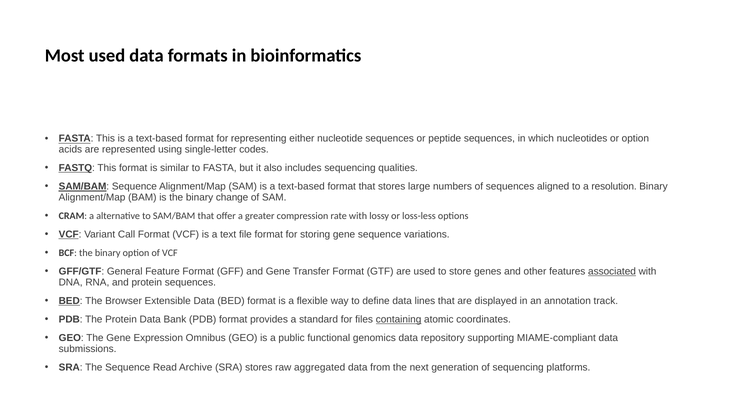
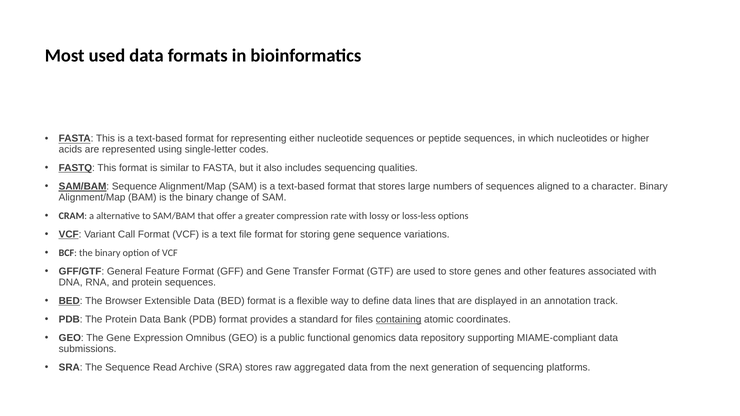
or option: option -> higher (635, 139)
resolution: resolution -> character (614, 187)
associated underline: present -> none (612, 272)
